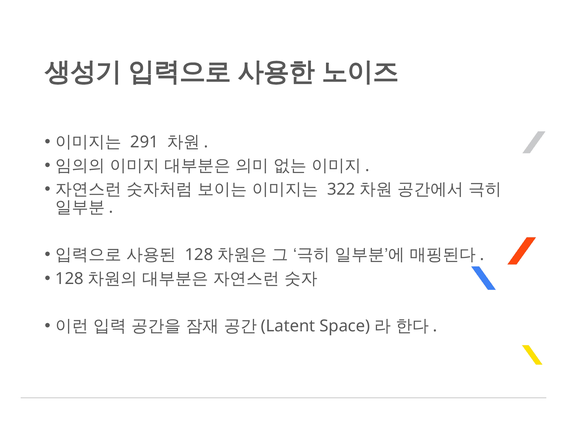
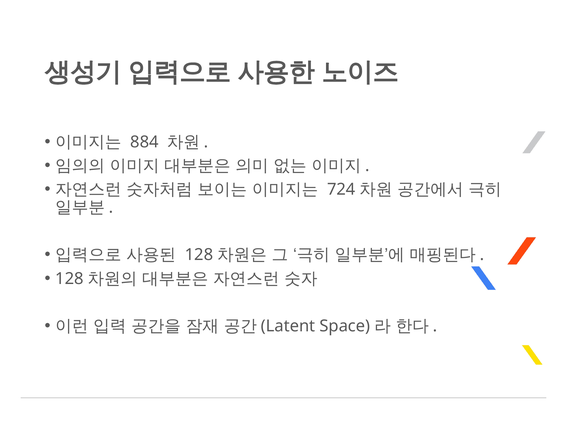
291: 291 -> 884 (144, 142)
322: 322 -> 724 (341, 190)
